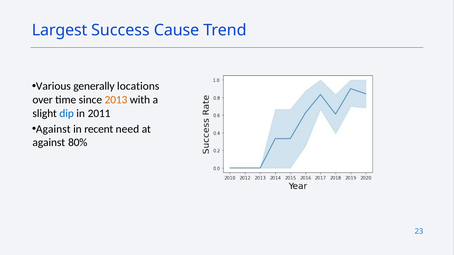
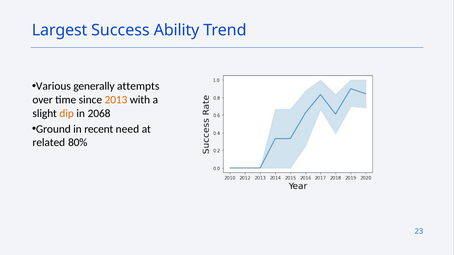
Cause: Cause -> Ability (177, 30)
locations: locations -> attempts (138, 86)
dip colour: blue -> orange (67, 114)
2011: 2011 -> 2068 (99, 114)
Against: Against -> Ground (53, 129)
against: against -> related (49, 143)
